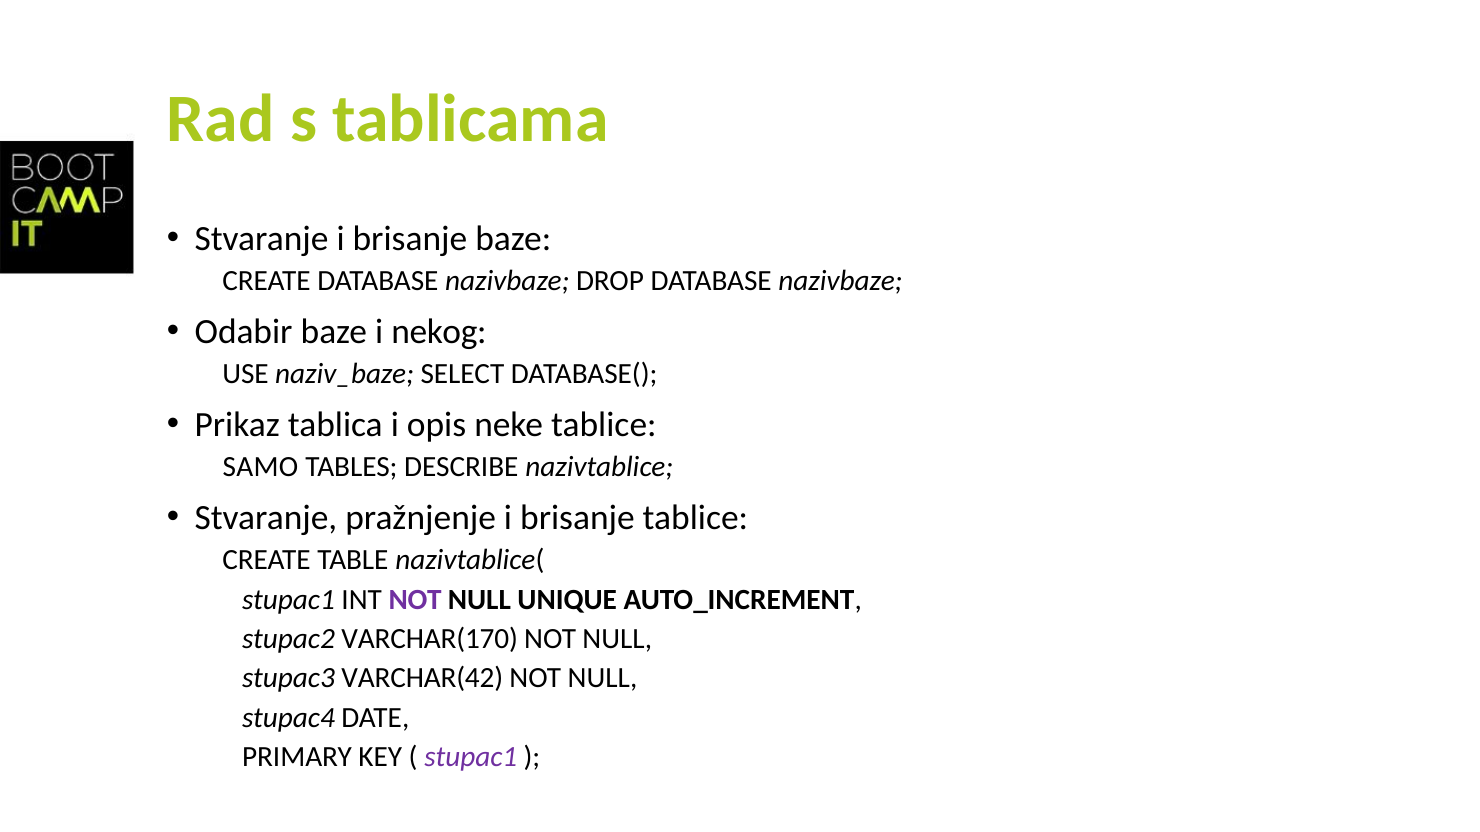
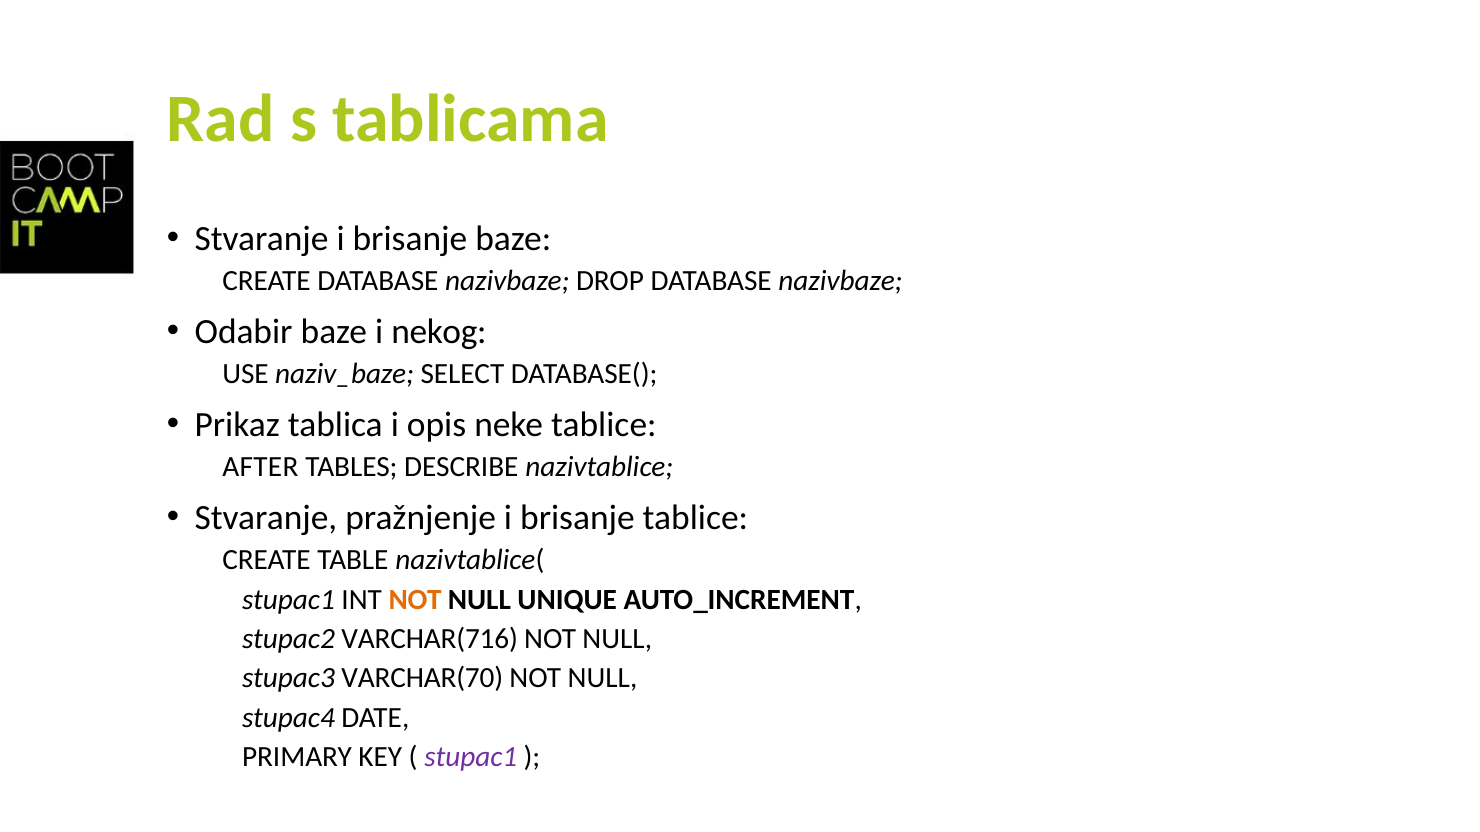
SAMO: SAMO -> AFTER (260, 468)
NOT colour: purple -> orange (415, 600)
VARCHAR(170: VARCHAR(170 -> VARCHAR(716 (430, 639)
VARCHAR(42: VARCHAR(42 -> VARCHAR(70 (422, 679)
